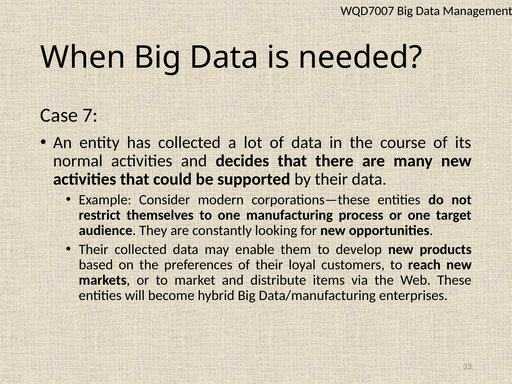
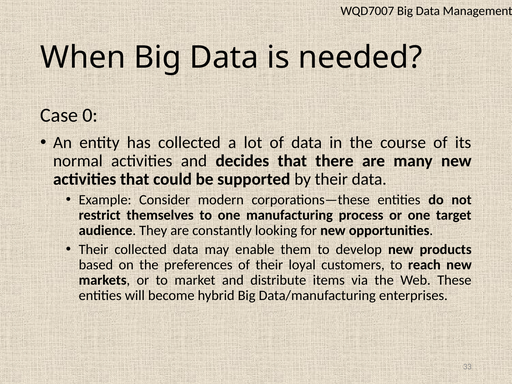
7: 7 -> 0 (90, 115)
